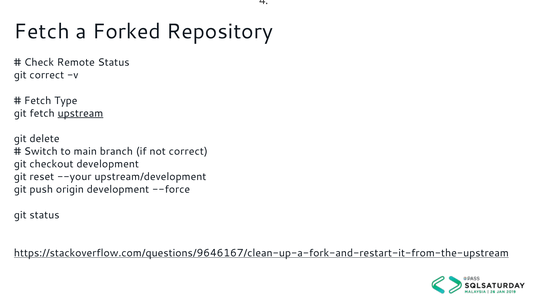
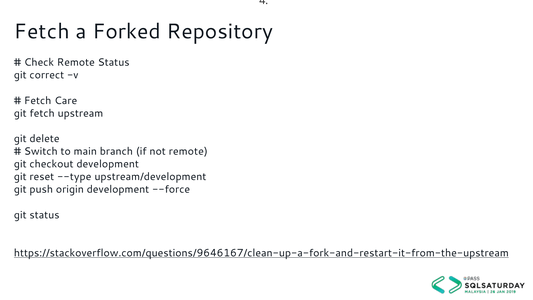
Type: Type -> Care (66, 100)
upstream underline: present -> none (80, 113)
not correct: correct -> remote (188, 151)
--your: --your -> --type (74, 177)
